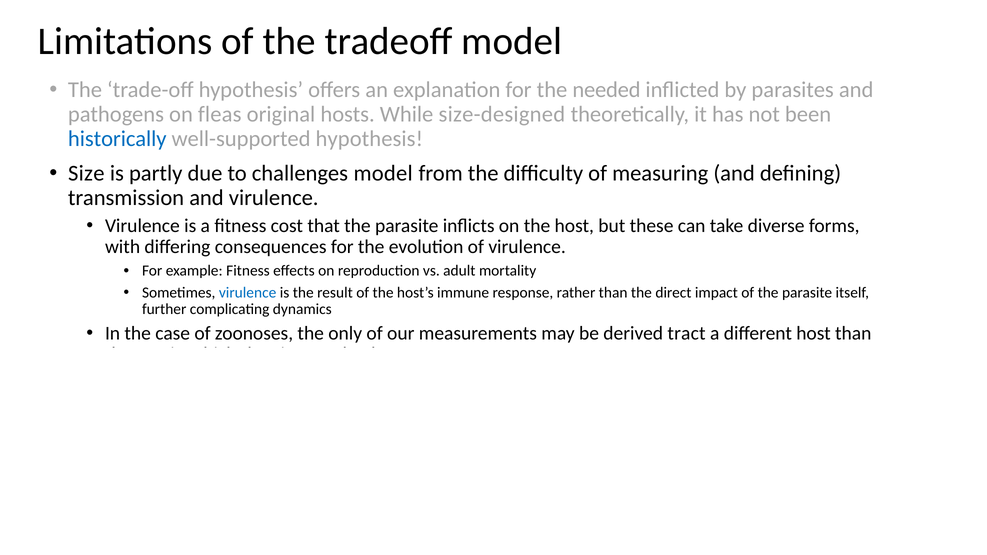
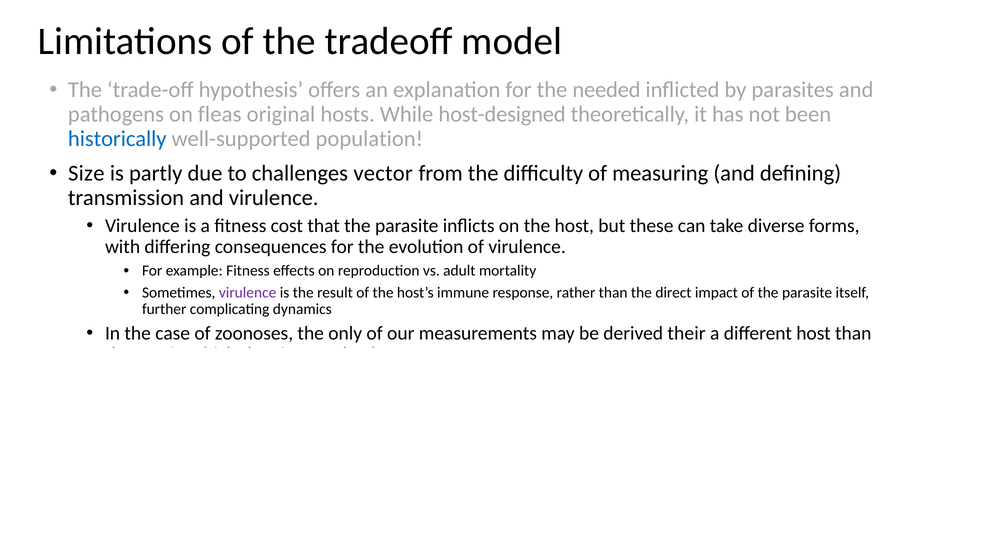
size-designed: size-designed -> host-designed (502, 114)
well-supported hypothesis: hypothesis -> population (369, 139)
challenges model: model -> vector (383, 173)
virulence colour: blue -> purple (248, 293)
derived tract: tract -> their (687, 333)
